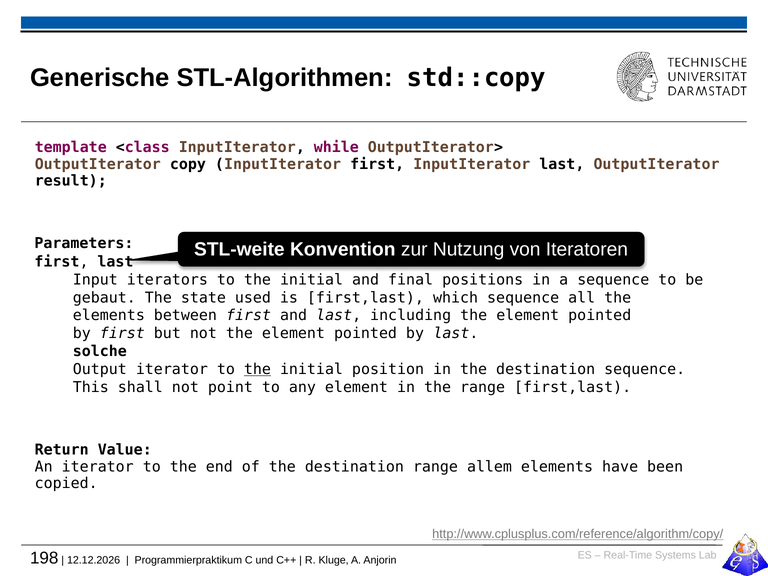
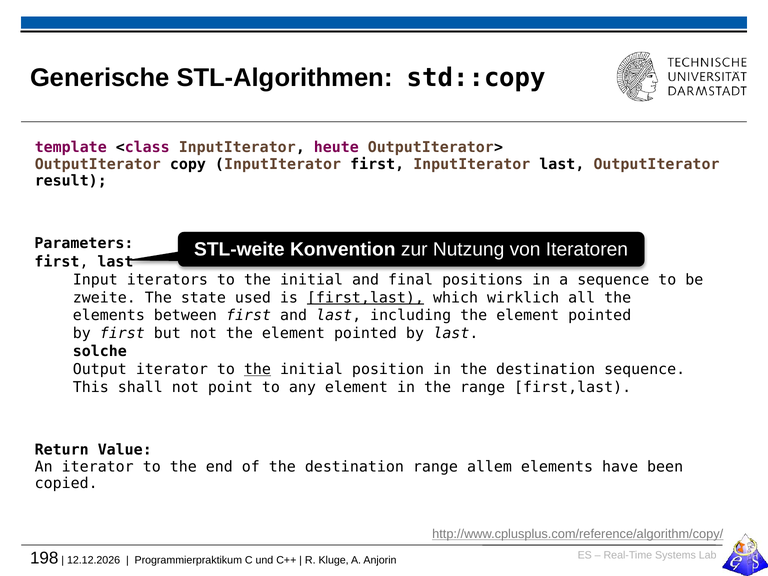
while: while -> heute (336, 148)
gebaut: gebaut -> zweite (104, 298)
first,last underline: none -> present (365, 298)
which sequence: sequence -> wirklich (523, 298)
